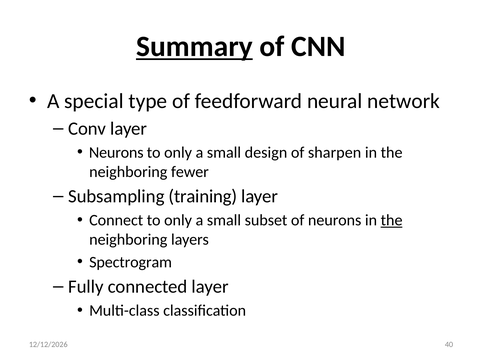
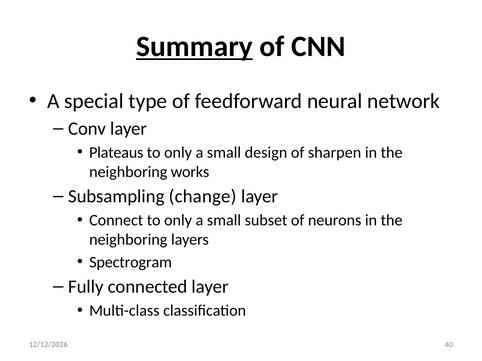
Neurons: Neurons -> Plateaus (116, 153)
fewer: fewer -> works (190, 172)
training: training -> change (203, 197)
the underline: present -> none (392, 221)
